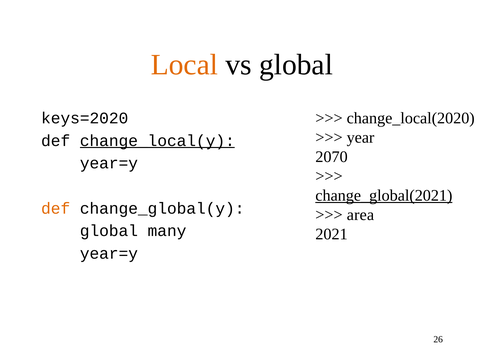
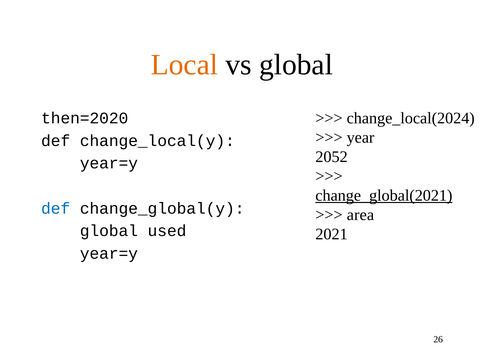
change_local(2020: change_local(2020 -> change_local(2024 (411, 118)
keys=2020: keys=2020 -> then=2020 (85, 118)
change_local(y underline: present -> none (157, 141)
2070: 2070 -> 2052 (332, 157)
def colour: orange -> blue (56, 208)
many: many -> used (167, 231)
